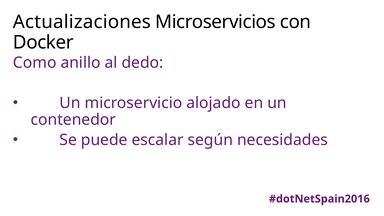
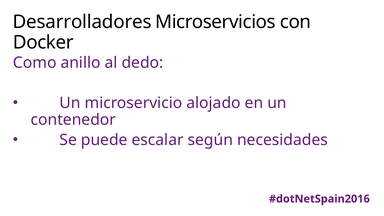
Actualizaciones: Actualizaciones -> Desarrolladores (82, 22)
